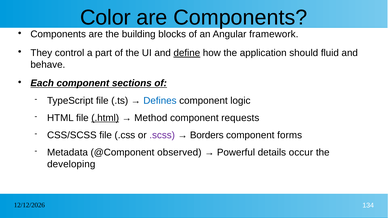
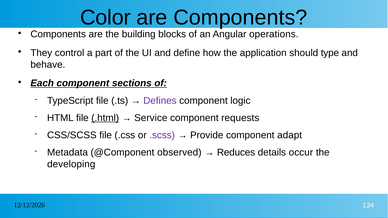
framework: framework -> operations (274, 34)
define underline: present -> none (187, 53)
fluid: fluid -> type (330, 53)
Defines colour: blue -> purple (160, 101)
Method: Method -> Service (151, 118)
Borders: Borders -> Provide (207, 135)
forms: forms -> adapt (290, 135)
Powerful: Powerful -> Reduces (236, 152)
